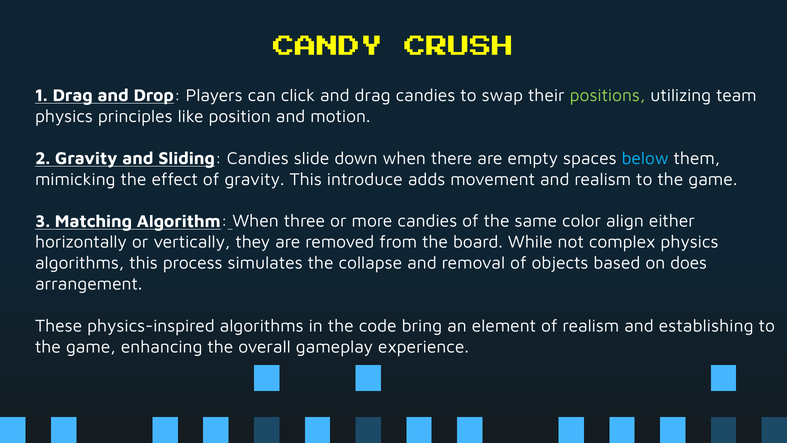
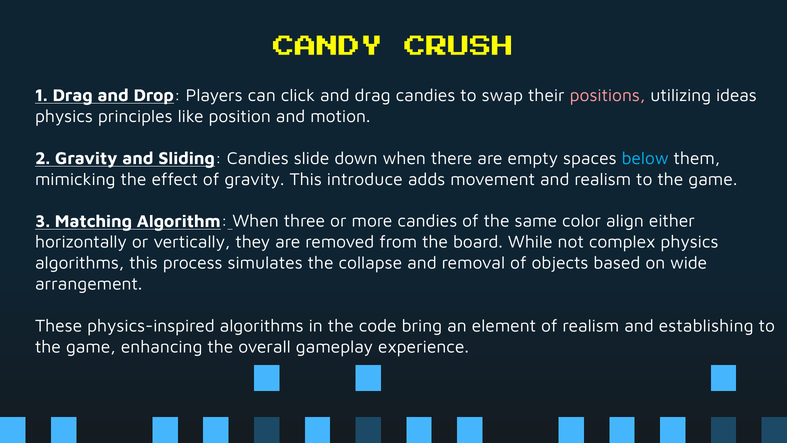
positions colour: light green -> pink (608, 95)
team: team -> ideas (736, 95)
does: does -> wide (689, 263)
